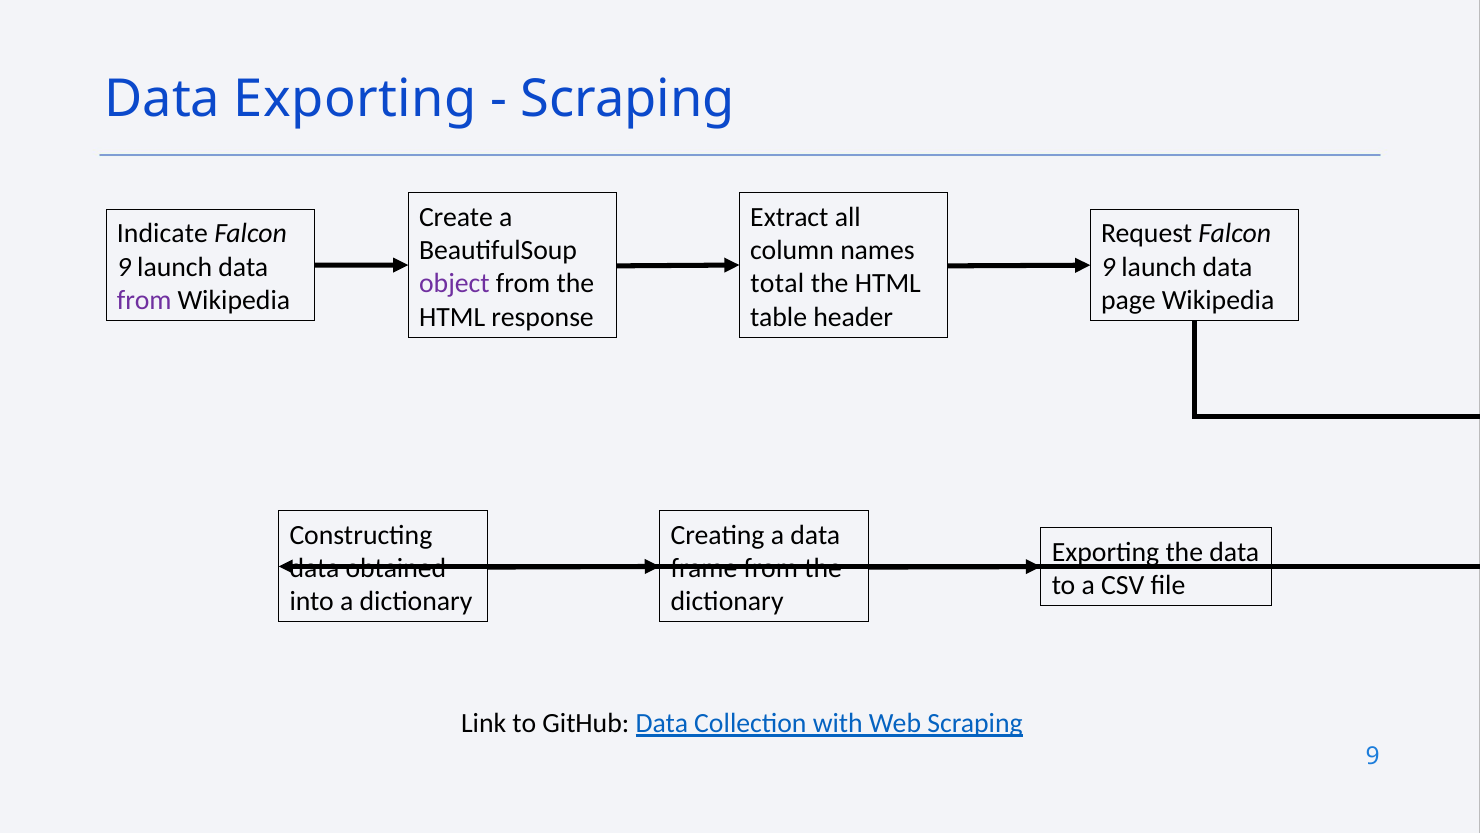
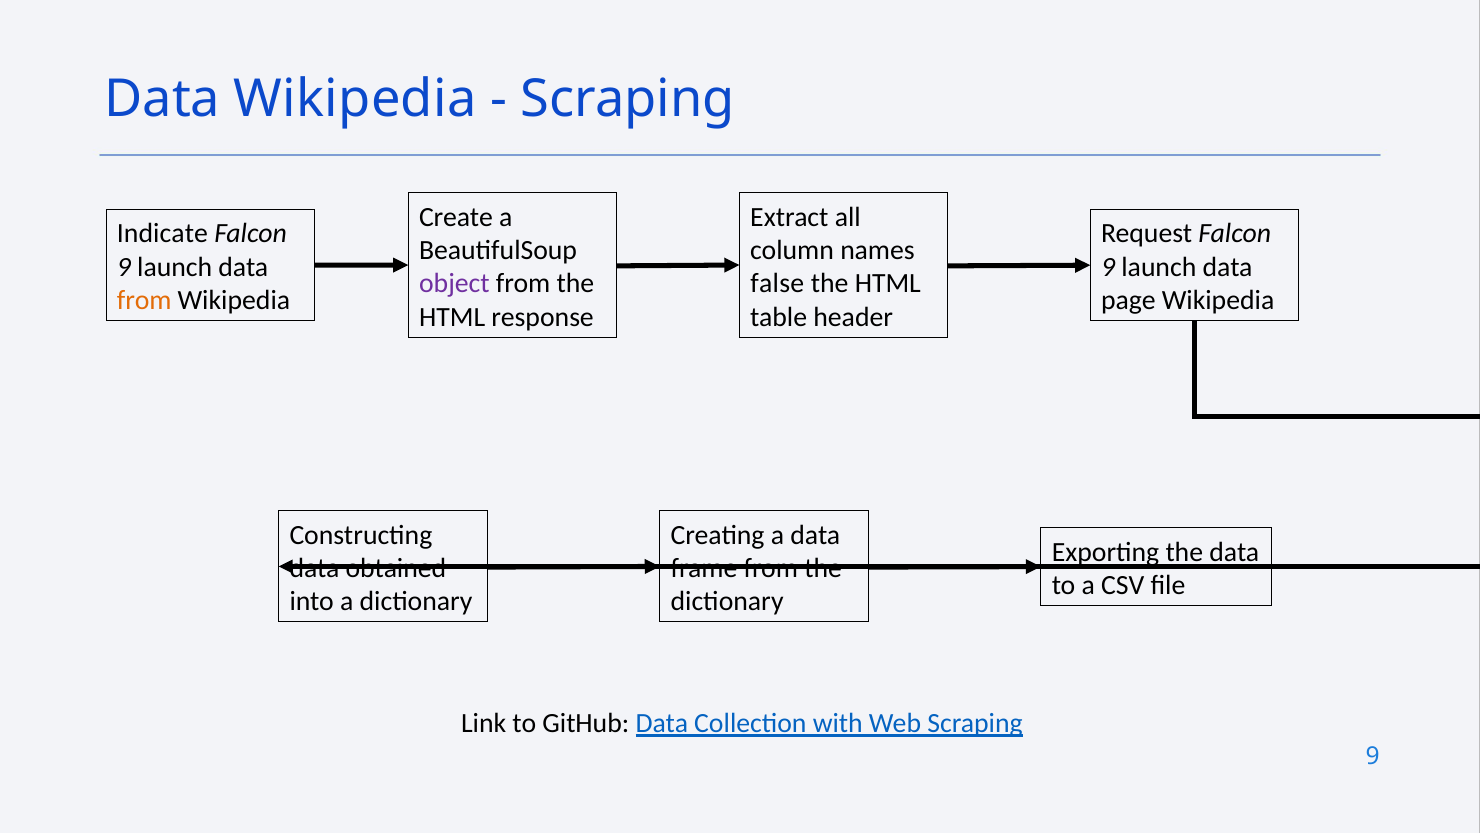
Data Exporting: Exporting -> Wikipedia (355, 99)
total: total -> false (777, 283)
from colour: purple -> orange (144, 300)
